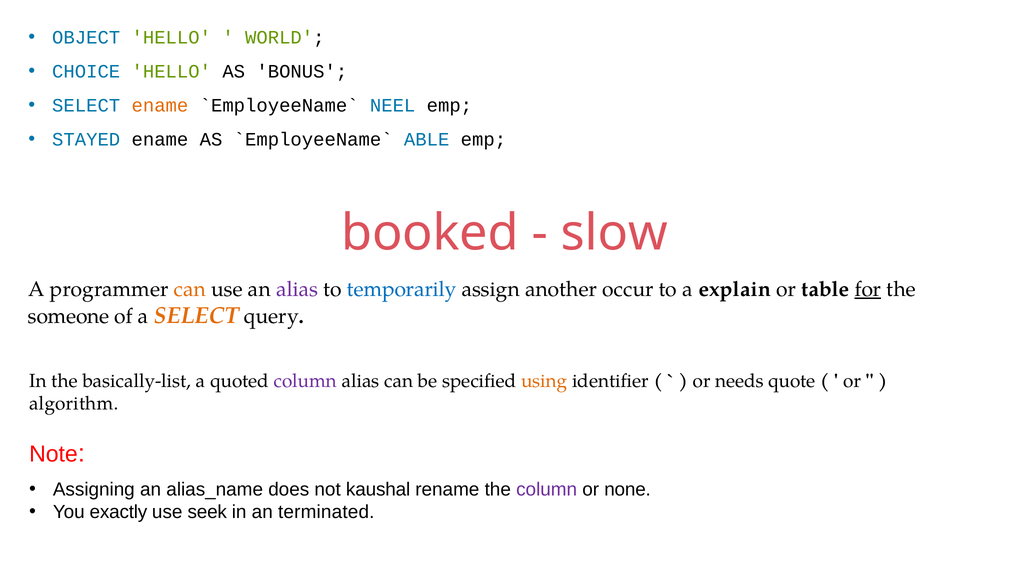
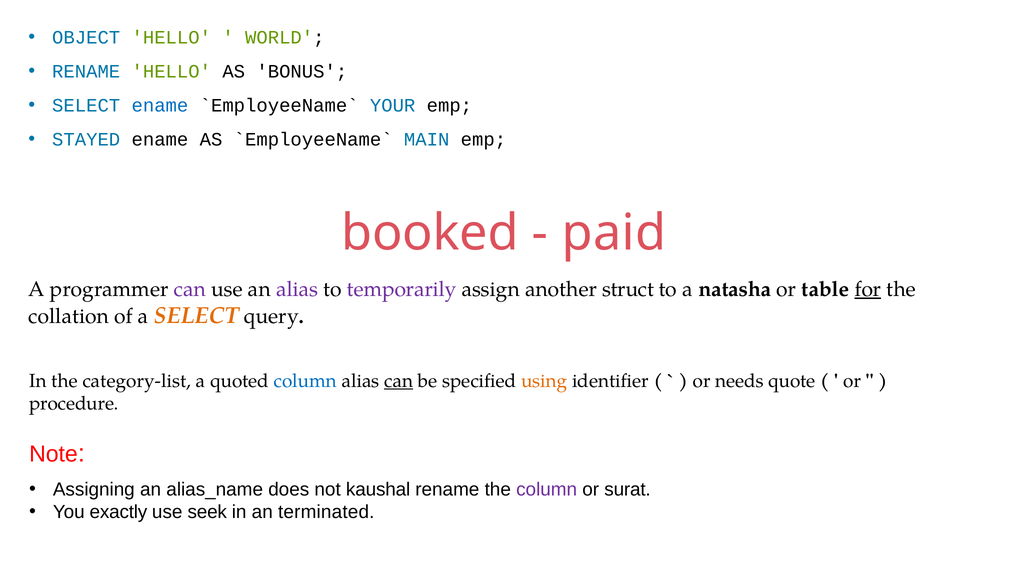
CHOICE: CHOICE -> RENAME (86, 71)
ename colour: orange -> blue (160, 105)
NEEL: NEEL -> YOUR (393, 105)
ABLE: ABLE -> MAIN (427, 140)
slow: slow -> paid (614, 233)
can colour: orange -> purple (190, 289)
temporarily colour: blue -> purple (402, 289)
occur: occur -> struct (628, 289)
explain: explain -> natasha (735, 289)
someone: someone -> collation (69, 316)
basically-list: basically-list -> category-list (137, 381)
column colour: purple -> blue (305, 381)
can underline: none -> present (399, 381)
algorithm: algorithm -> procedure (74, 403)
none: none -> surat (628, 489)
